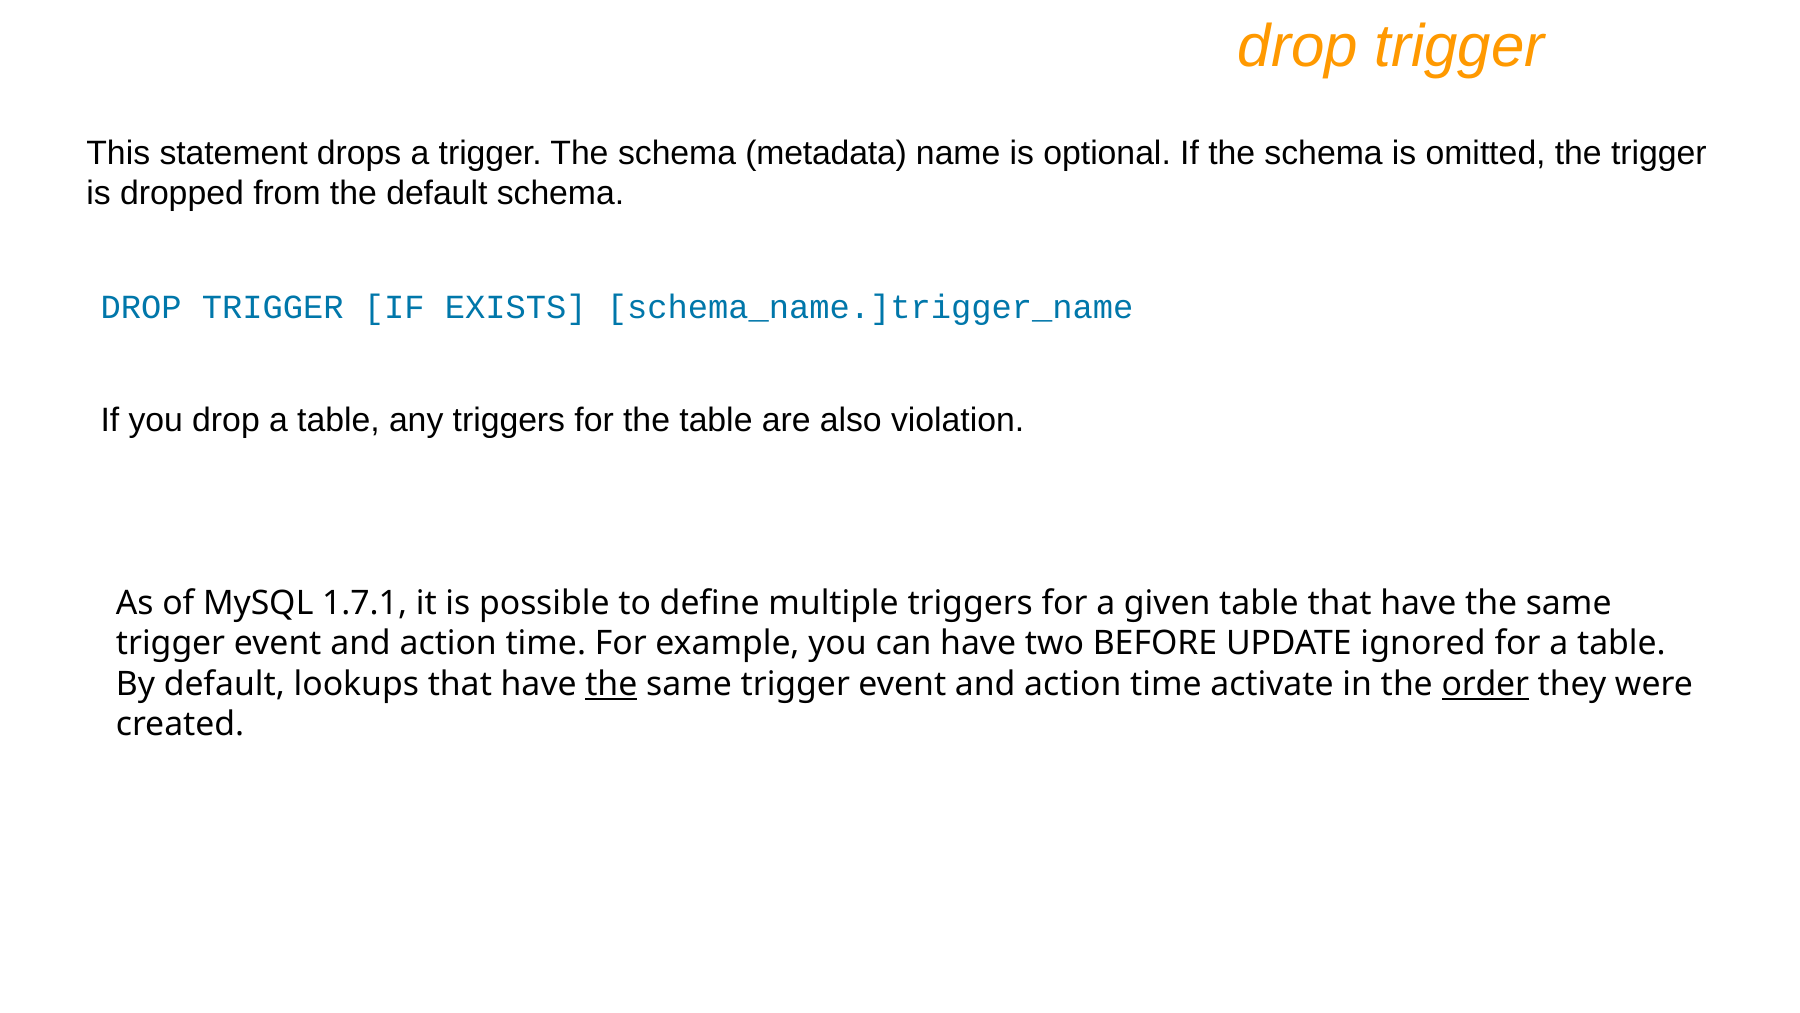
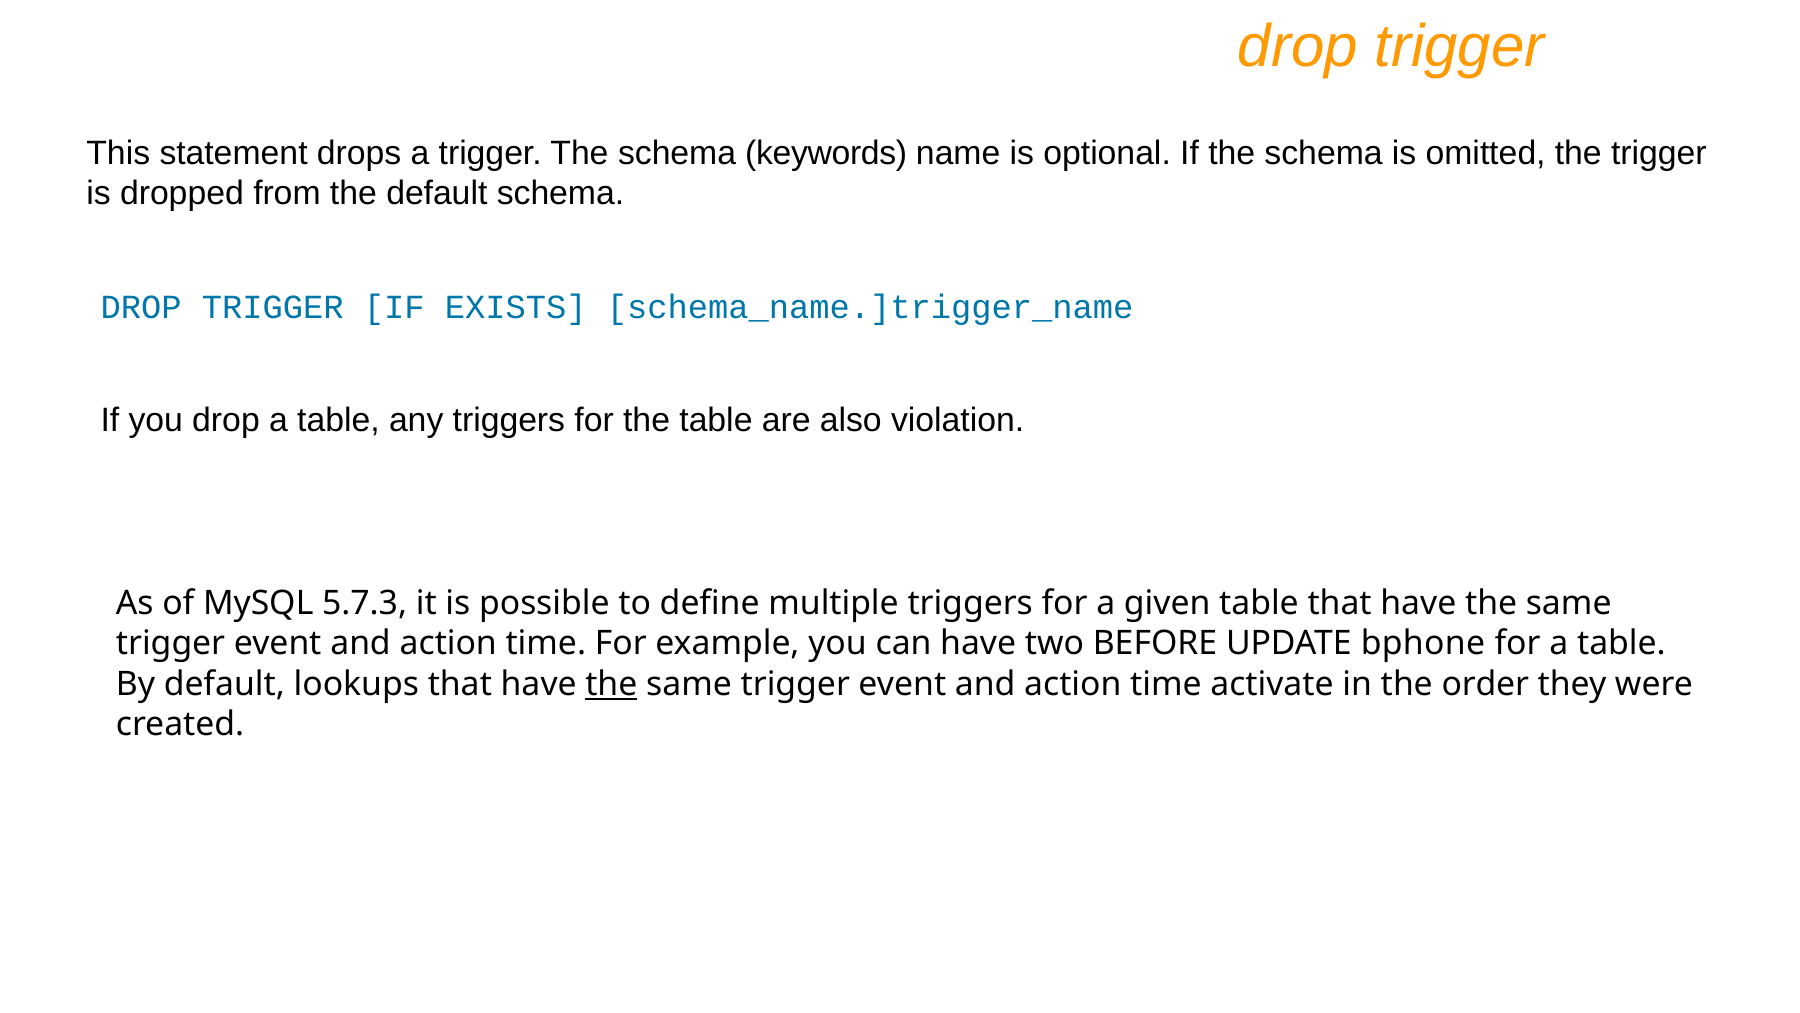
metadata: metadata -> keywords (826, 153)
1.7.1: 1.7.1 -> 5.7.3 (365, 603)
ignored: ignored -> bphone (1423, 643)
order underline: present -> none (1485, 684)
